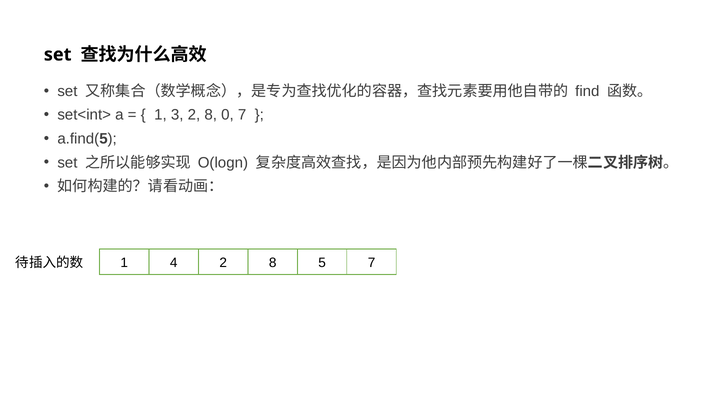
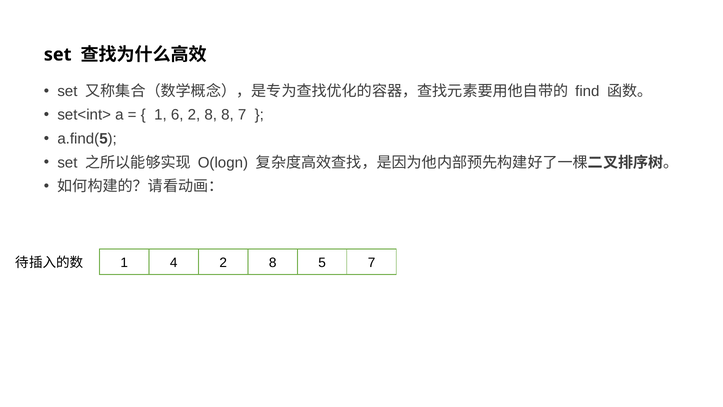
3: 3 -> 6 (177, 115)
8 0: 0 -> 8 (227, 115)
